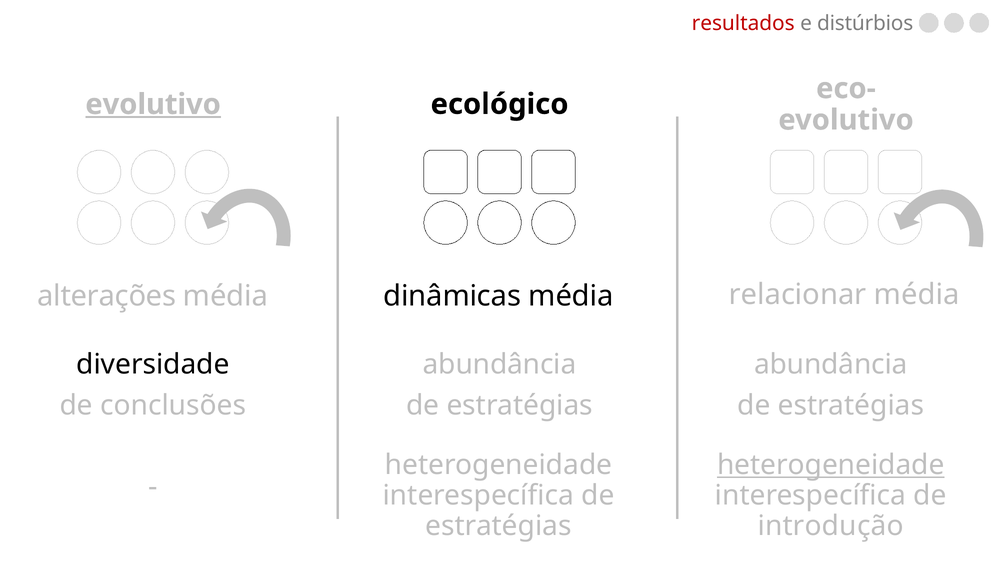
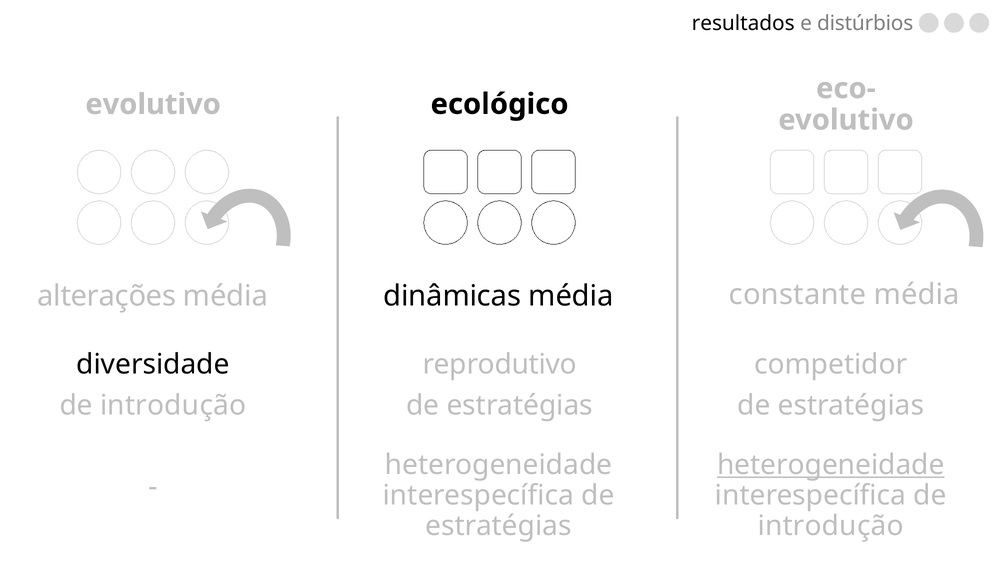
resultados colour: red -> black (743, 23)
evolutivo underline: present -> none (153, 104)
relacionar: relacionar -> constante (797, 295)
abundância: abundância -> reprodutivo (500, 365)
abundância: abundância -> competidor (831, 365)
conclusões: conclusões -> introdução (173, 406)
